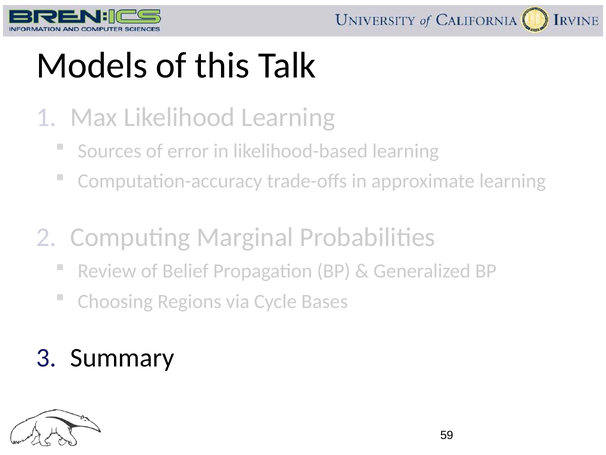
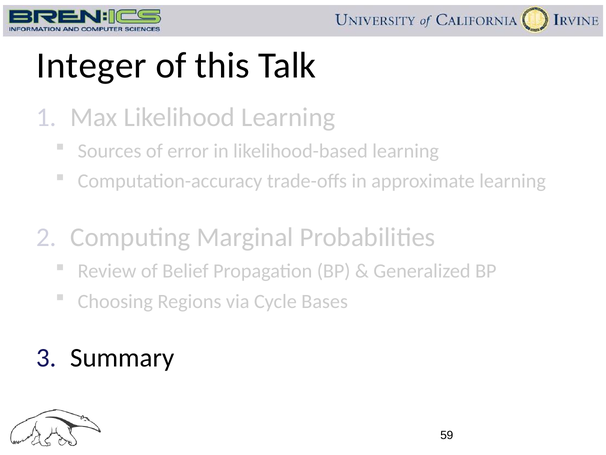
Models: Models -> Integer (92, 66)
